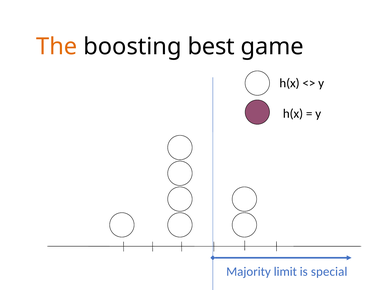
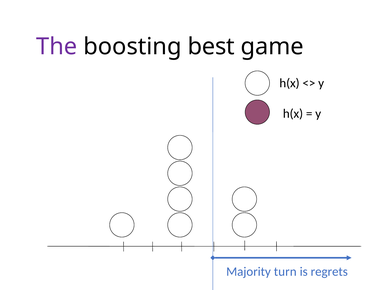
The colour: orange -> purple (57, 47)
limit: limit -> turn (285, 272)
special: special -> regrets (329, 272)
